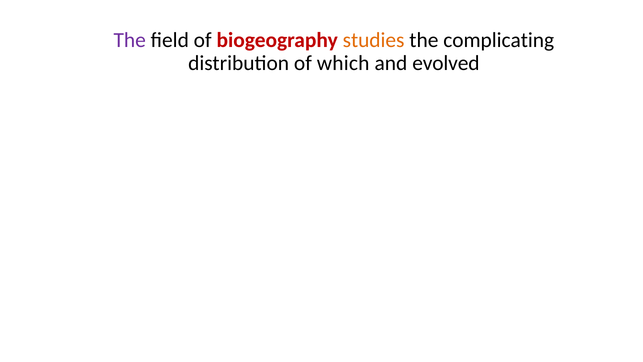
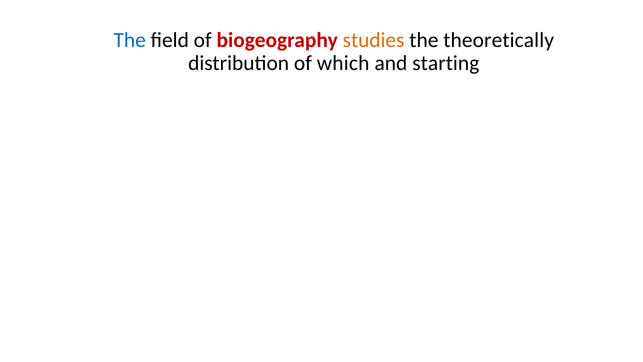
The colour: purple -> blue (130, 40)
complicating: complicating -> theoretically (499, 40)
evolved: evolved -> starting (446, 63)
